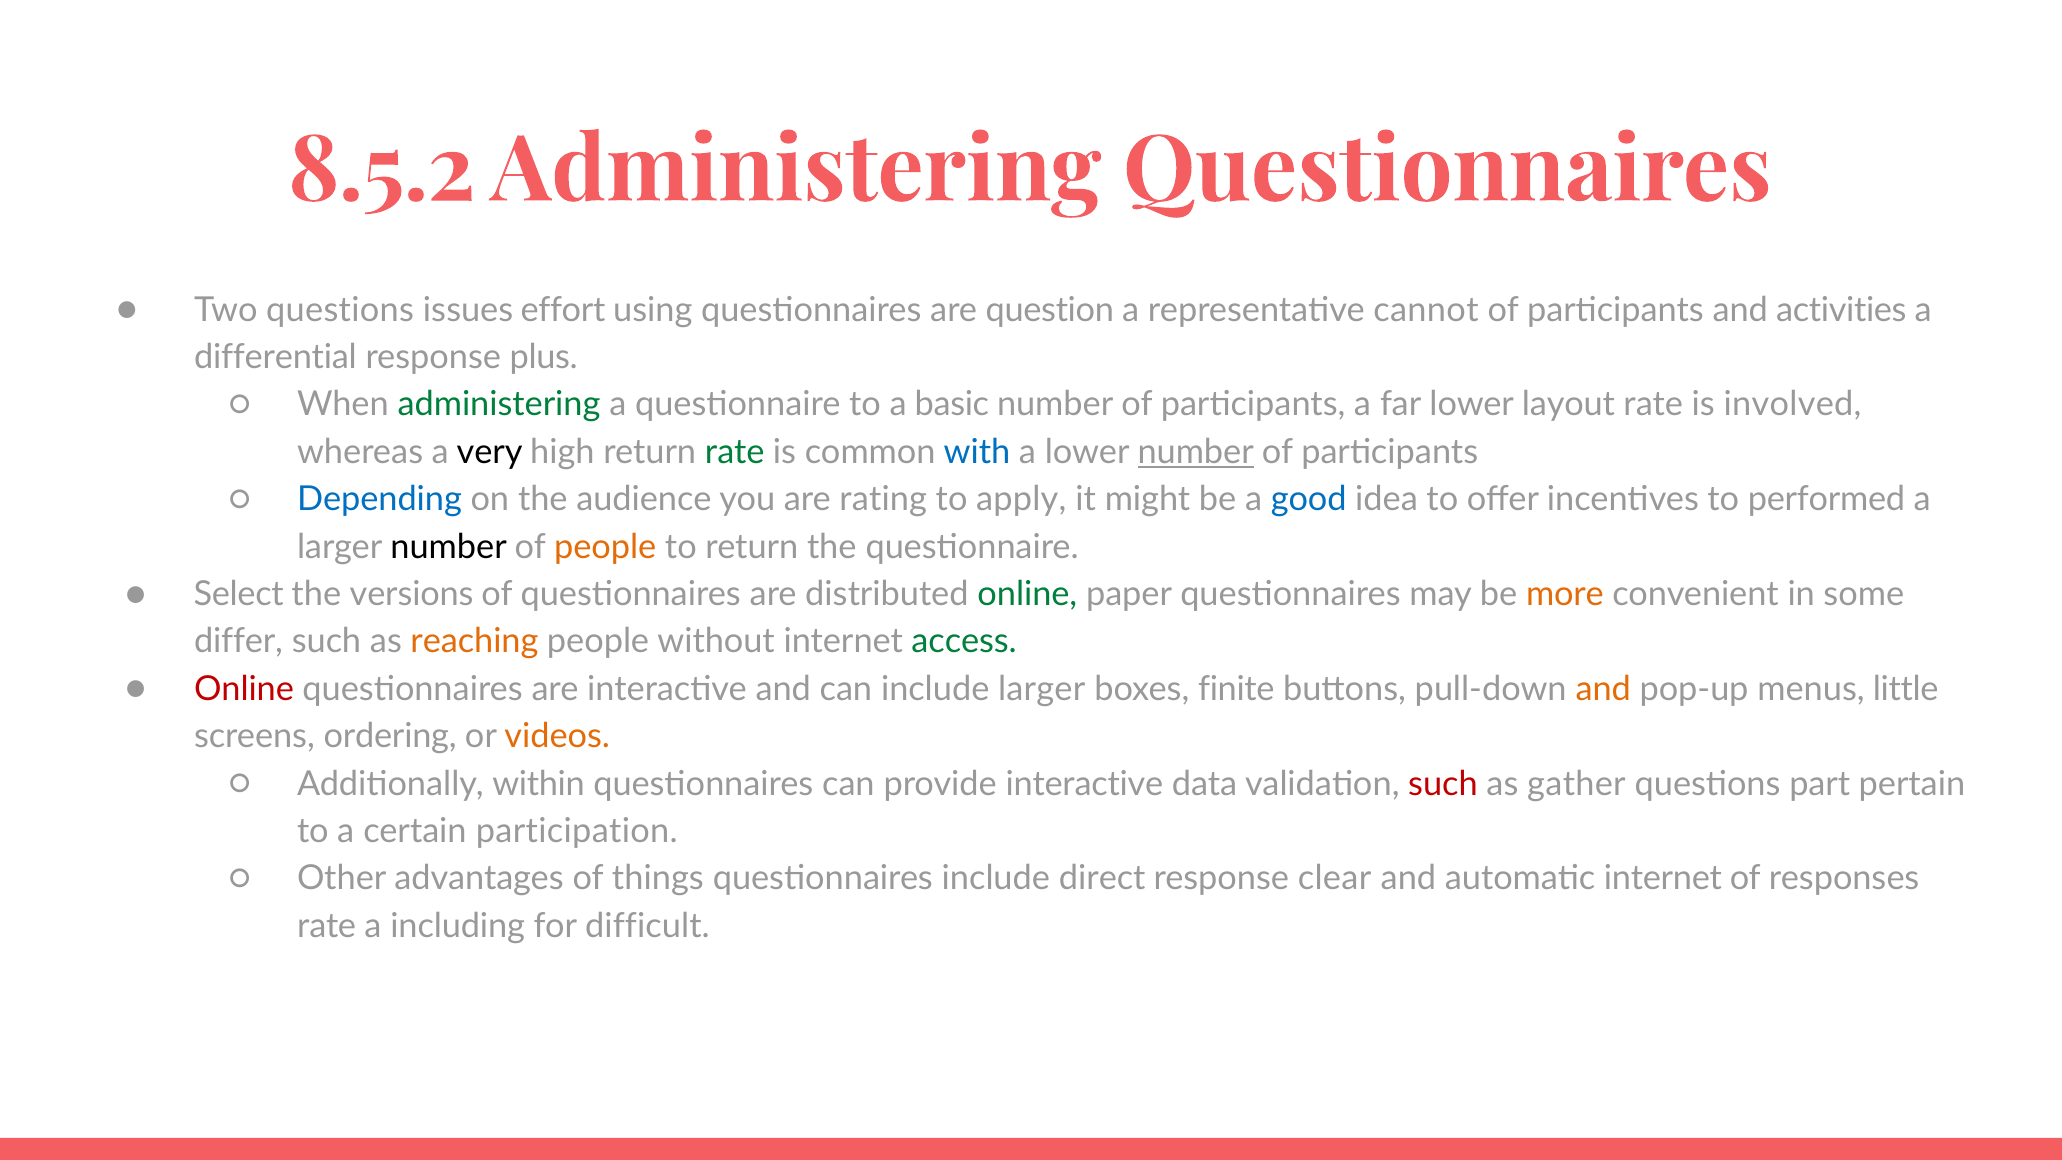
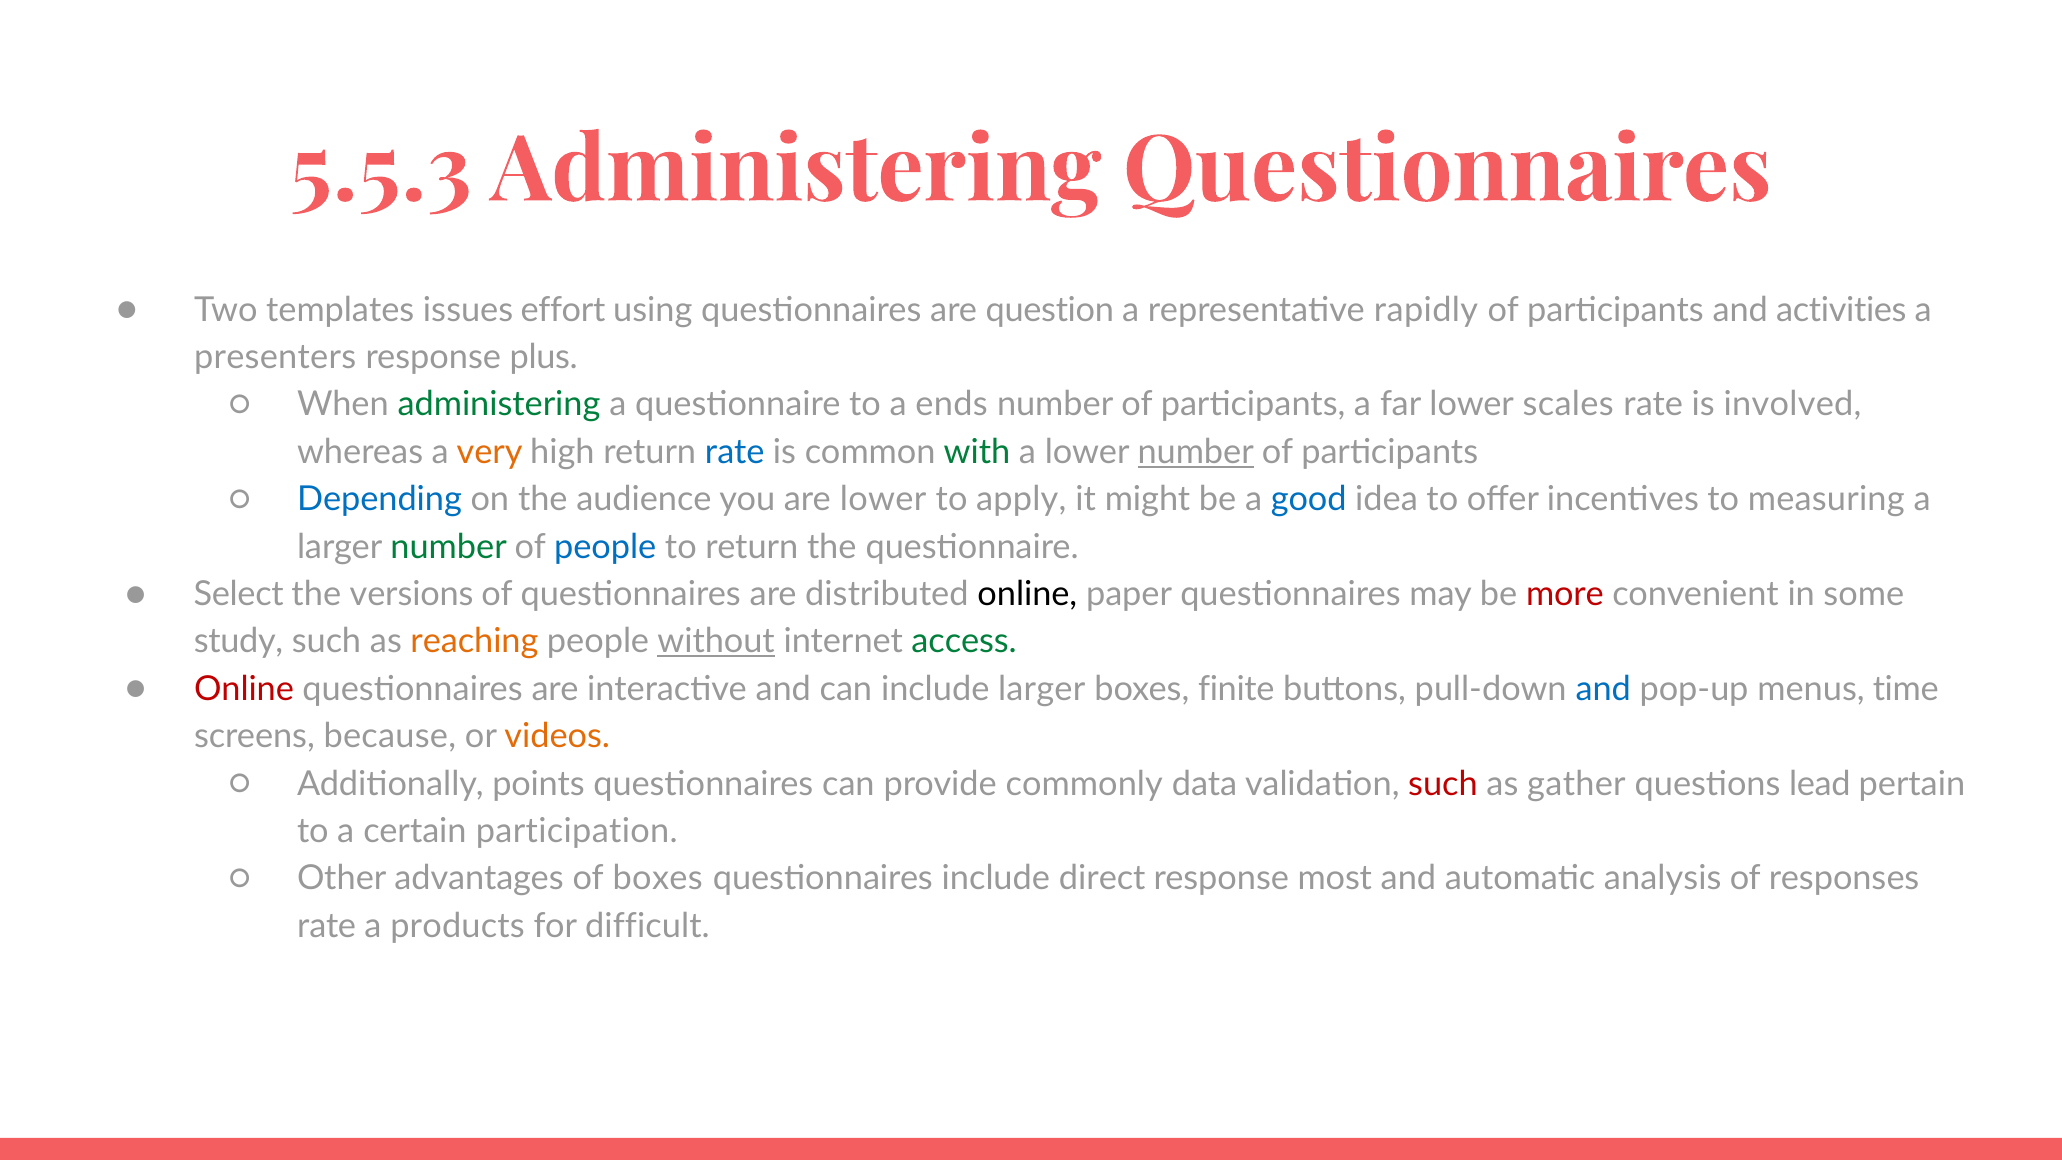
8.5.2: 8.5.2 -> 5.5.3 (381, 170)
Two questions: questions -> templates (340, 310)
cannot: cannot -> rapidly (1426, 310)
differential: differential -> presenters (275, 357)
basic: basic -> ends (952, 404)
layout: layout -> scales (1568, 404)
very colour: black -> orange (490, 452)
rate colour: green -> blue (735, 452)
with colour: blue -> green (977, 452)
are rating: rating -> lower (883, 499)
performed: performed -> measuring (1826, 499)
number colour: black -> green (449, 547)
people colour: orange -> blue (605, 547)
online colour: green -> black (1027, 594)
more colour: orange -> red (1565, 594)
differ: differ -> study (239, 642)
without underline: none -> present (716, 642)
and colour: orange -> blue (1603, 689)
little: little -> time (1906, 689)
ordering: ordering -> because (390, 736)
within: within -> points (538, 784)
provide interactive: interactive -> commonly (1084, 784)
part: part -> lead (1820, 784)
of things: things -> boxes (658, 879)
clear: clear -> most (1335, 879)
automatic internet: internet -> analysis (1663, 879)
including: including -> products (457, 926)
